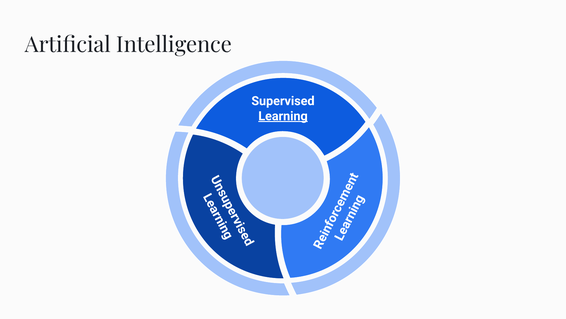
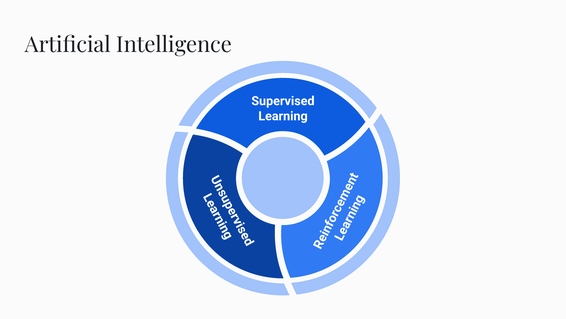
Learning underline: present -> none (283, 116)
